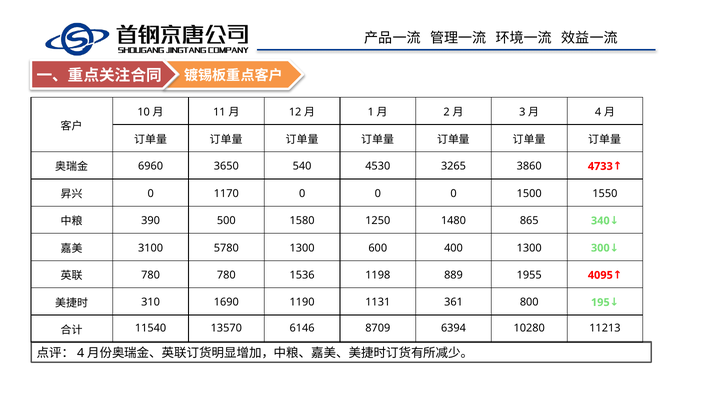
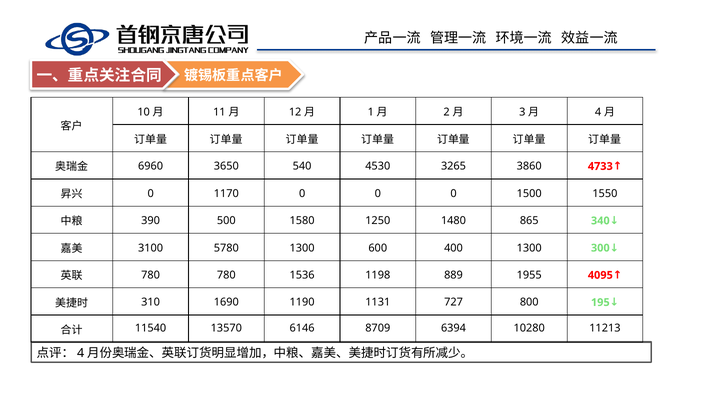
361: 361 -> 727 (454, 303)
